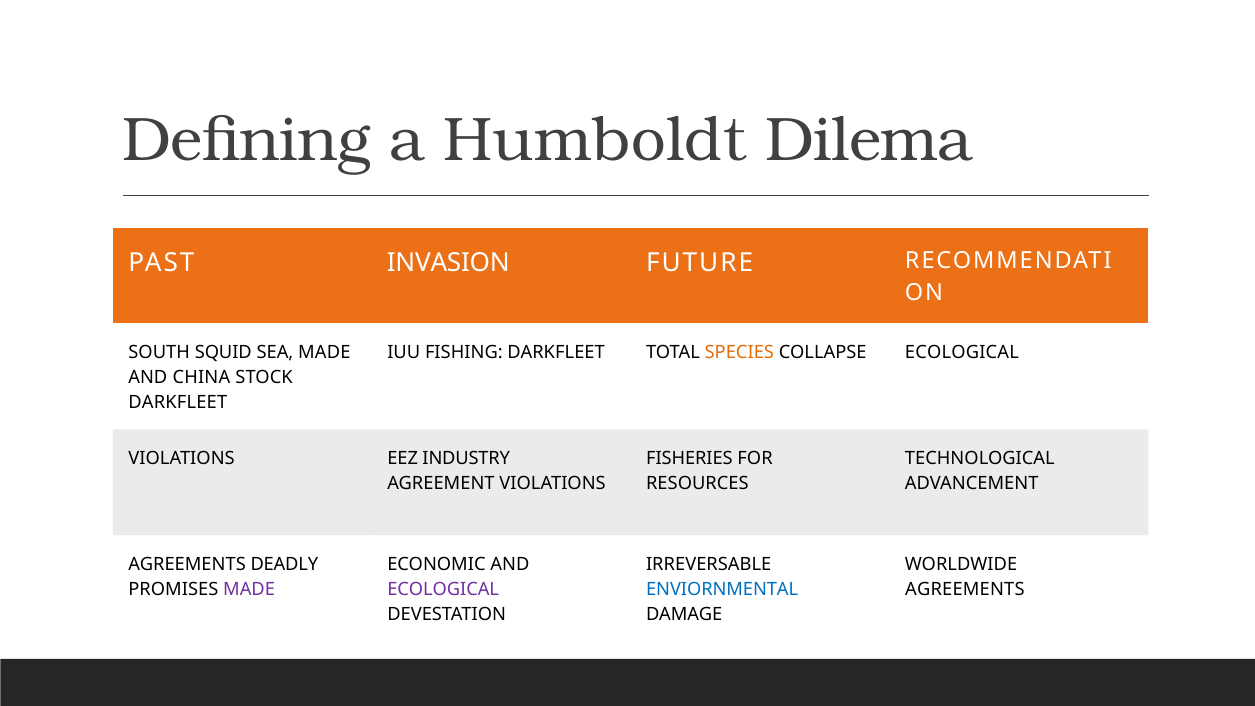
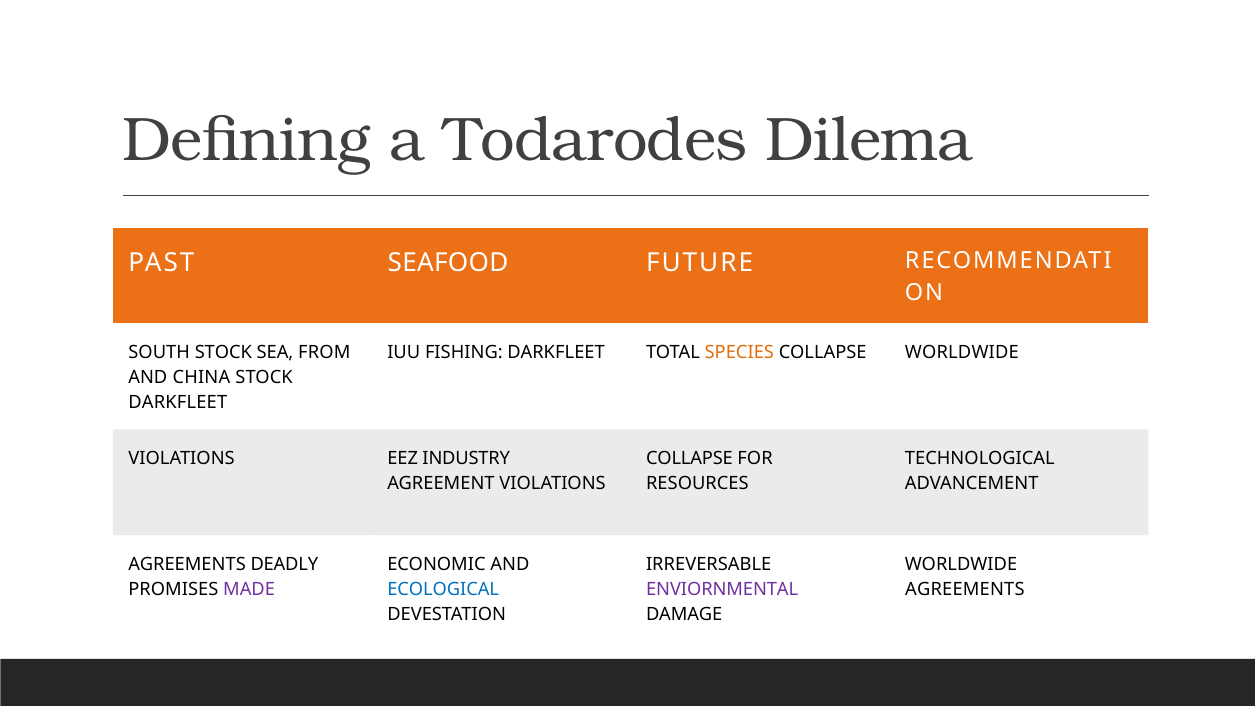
Humboldt: Humboldt -> Todarodes (595, 141)
INVASION: INVASION -> SEAFOOD (448, 263)
SOUTH SQUID: SQUID -> STOCK (223, 352)
SEA MADE: MADE -> FROM (324, 352)
COLLAPSE ECOLOGICAL: ECOLOGICAL -> WORLDWIDE (962, 352)
FISHERIES: FISHERIES -> COLLAPSE (689, 458)
ECOLOGICAL colour: purple -> blue (443, 589)
ENVIORNMENTAL colour: blue -> purple (722, 589)
